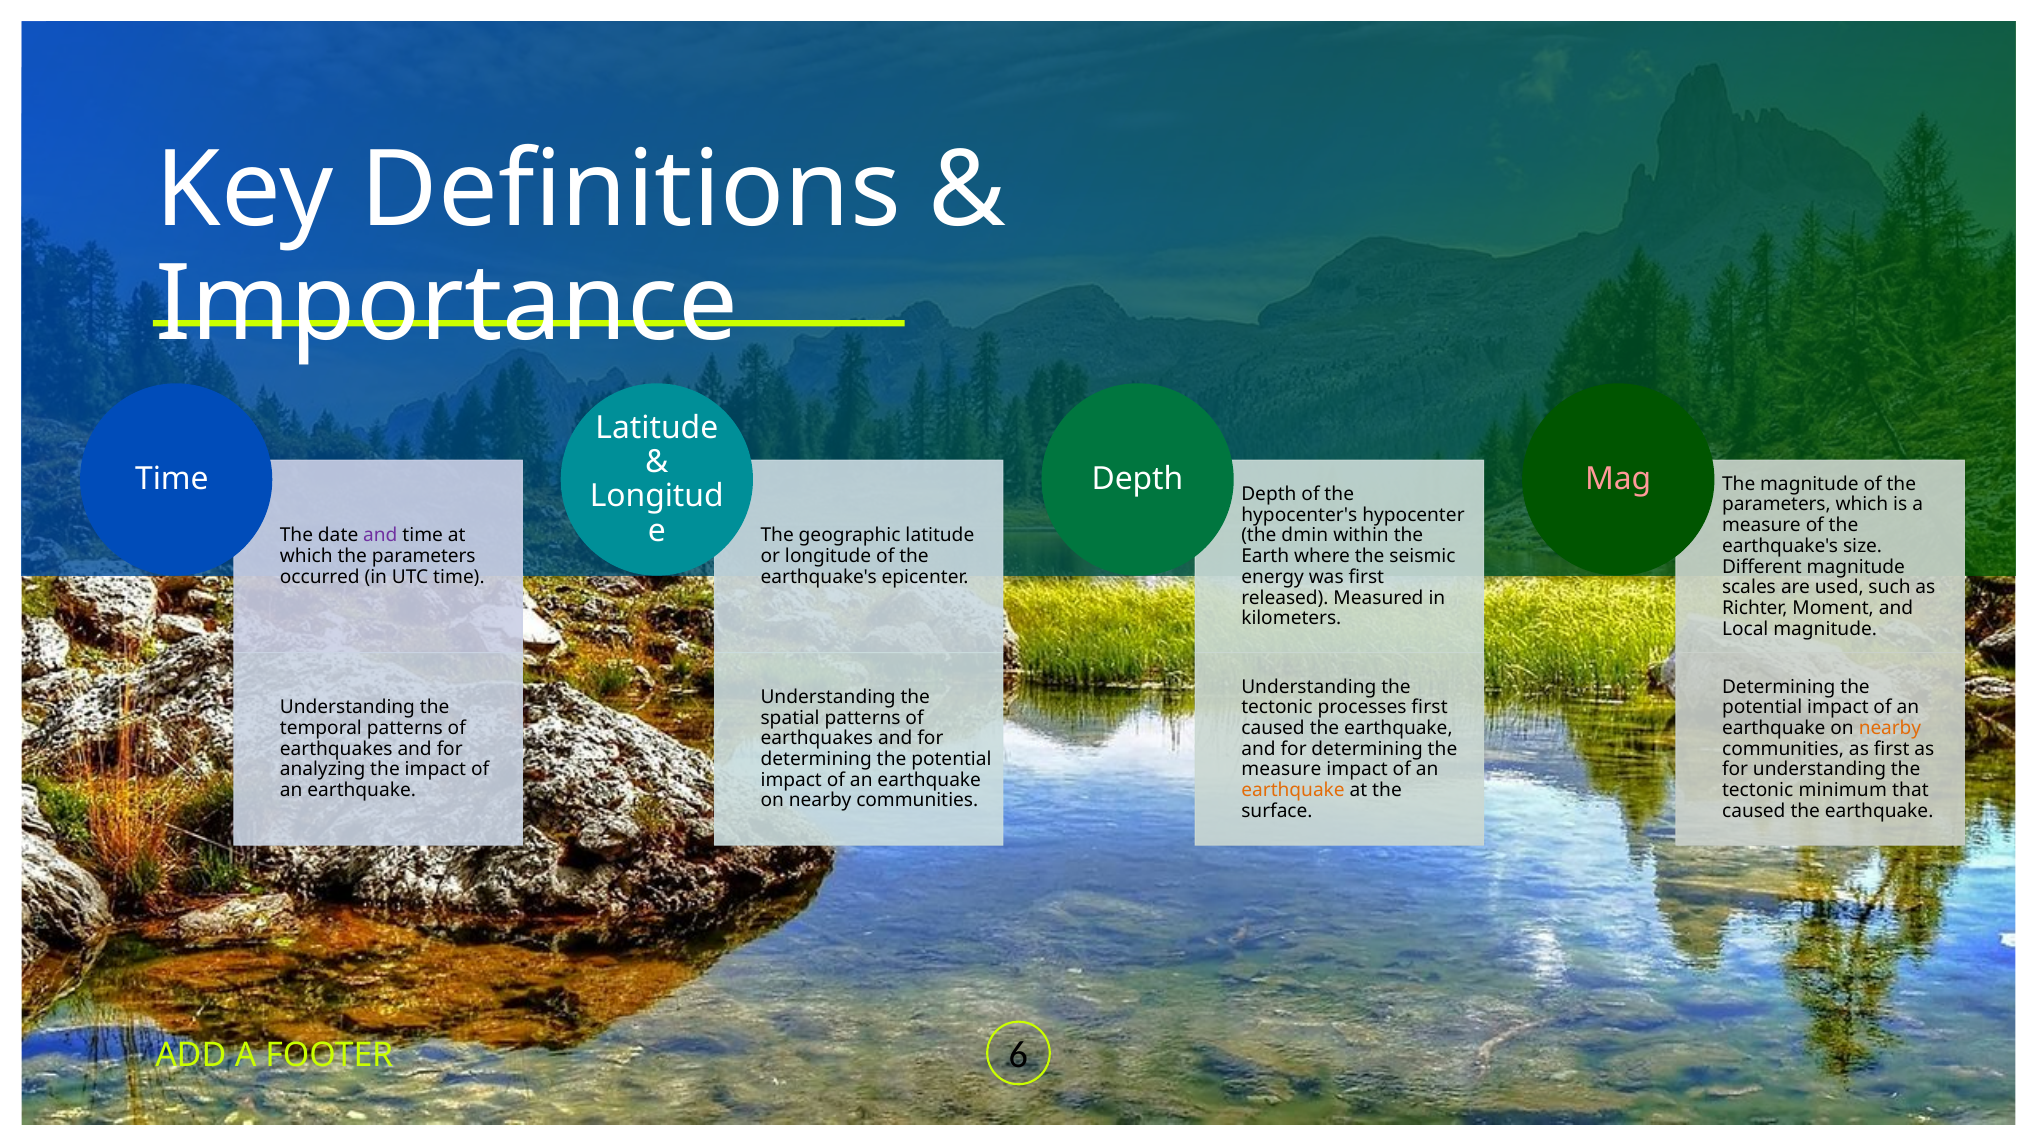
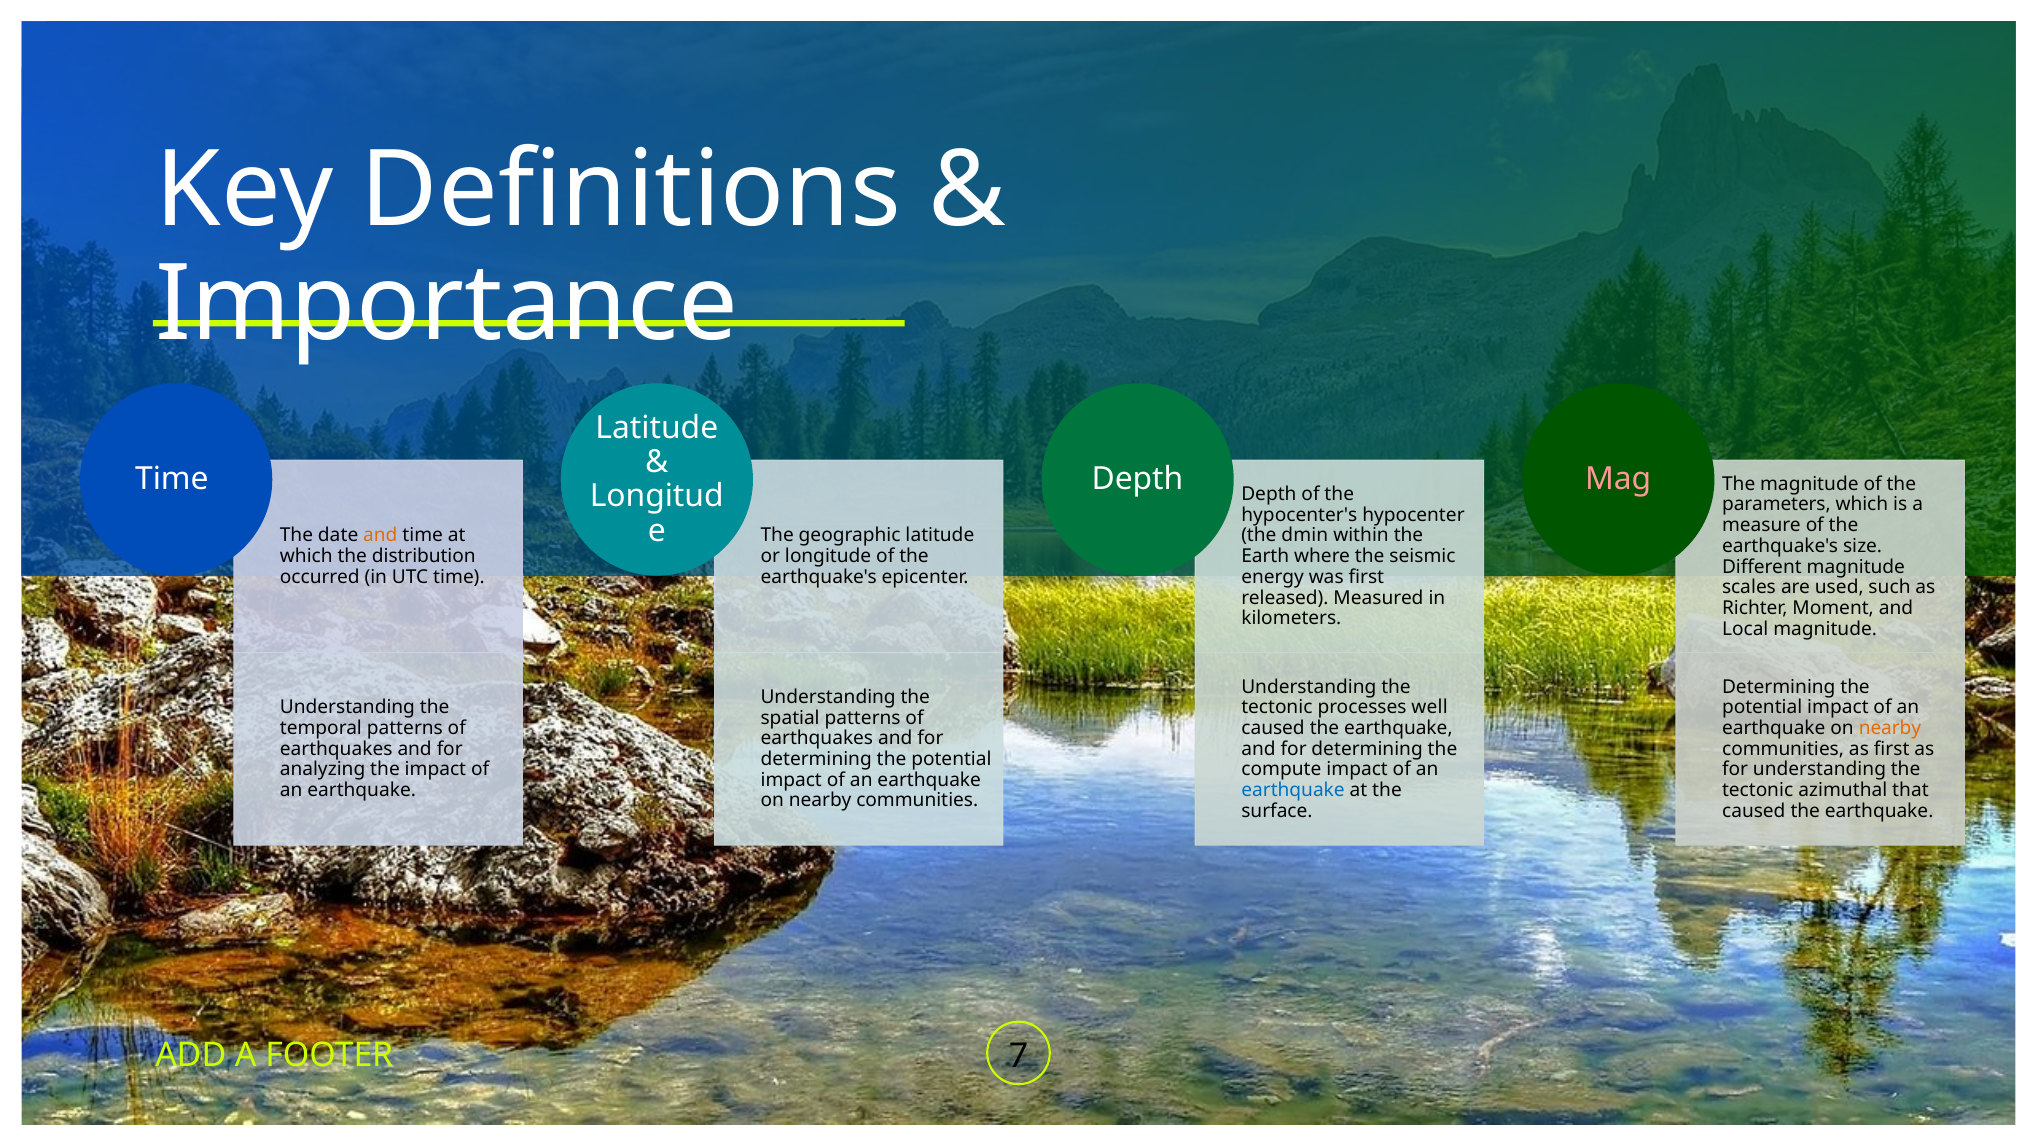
and colour: purple -> orange (380, 536)
which the parameters: parameters -> distribution (424, 556)
processes first: first -> well (1430, 707)
measure: measure -> compute (1281, 769)
earthquake colour: orange -> blue (1293, 790)
minimum: minimum -> azimuthal (1843, 790)
6: 6 -> 7 (1018, 1055)
